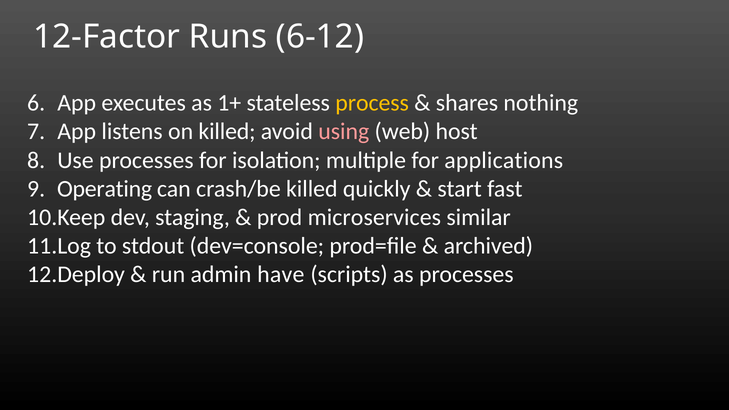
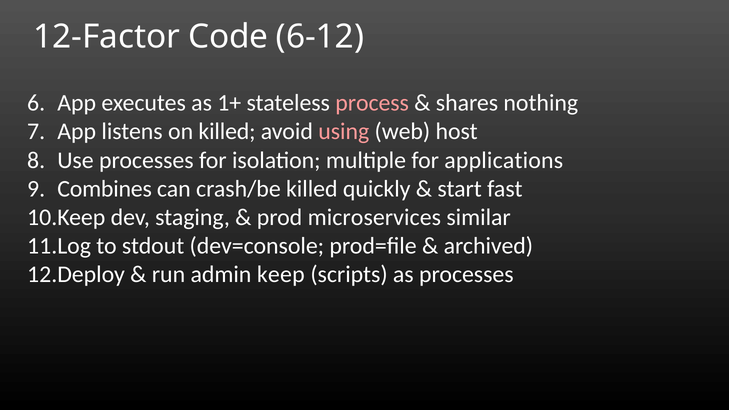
Runs: Runs -> Code (228, 37)
process colour: yellow -> pink (372, 103)
Operating: Operating -> Combines (105, 189)
have: have -> keep (281, 274)
